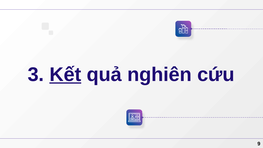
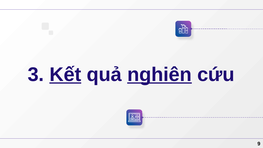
nghiên underline: none -> present (159, 75)
